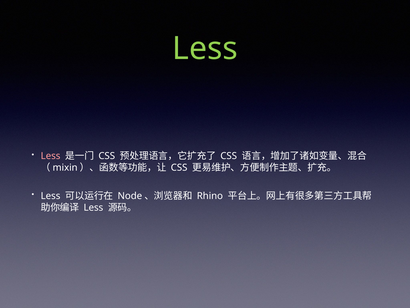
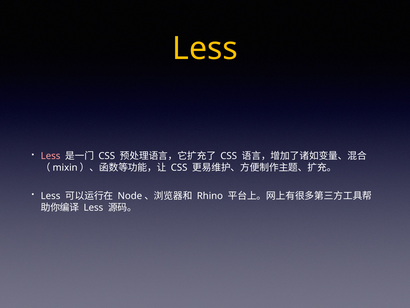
Less colour: light green -> yellow (205, 48)
